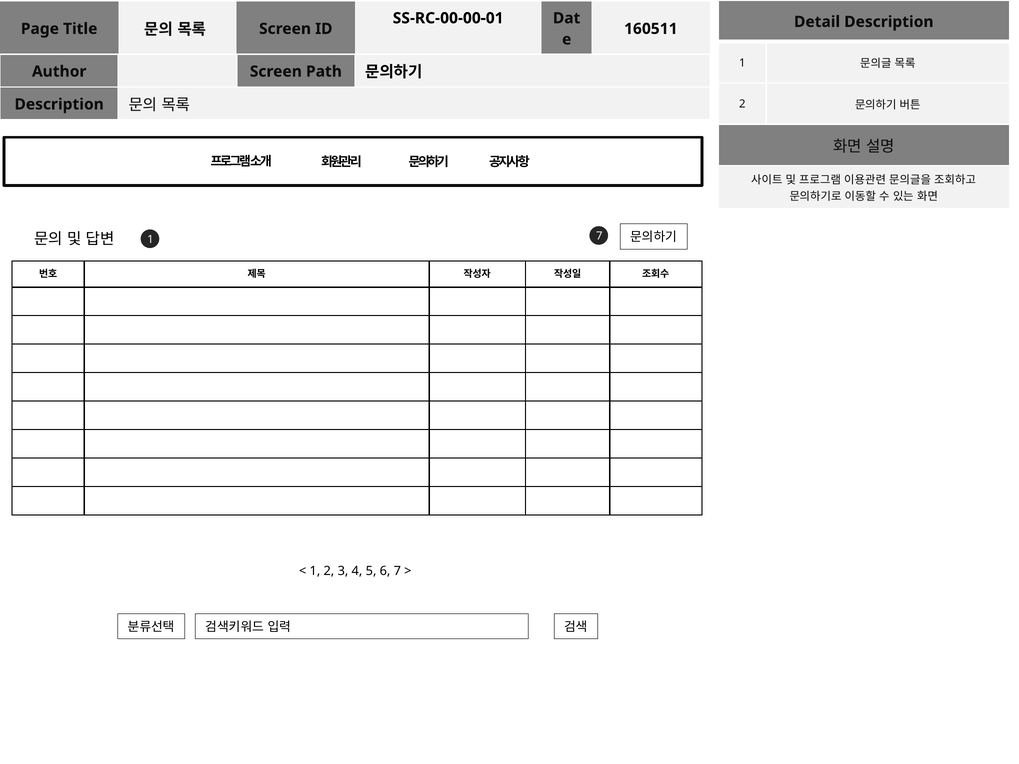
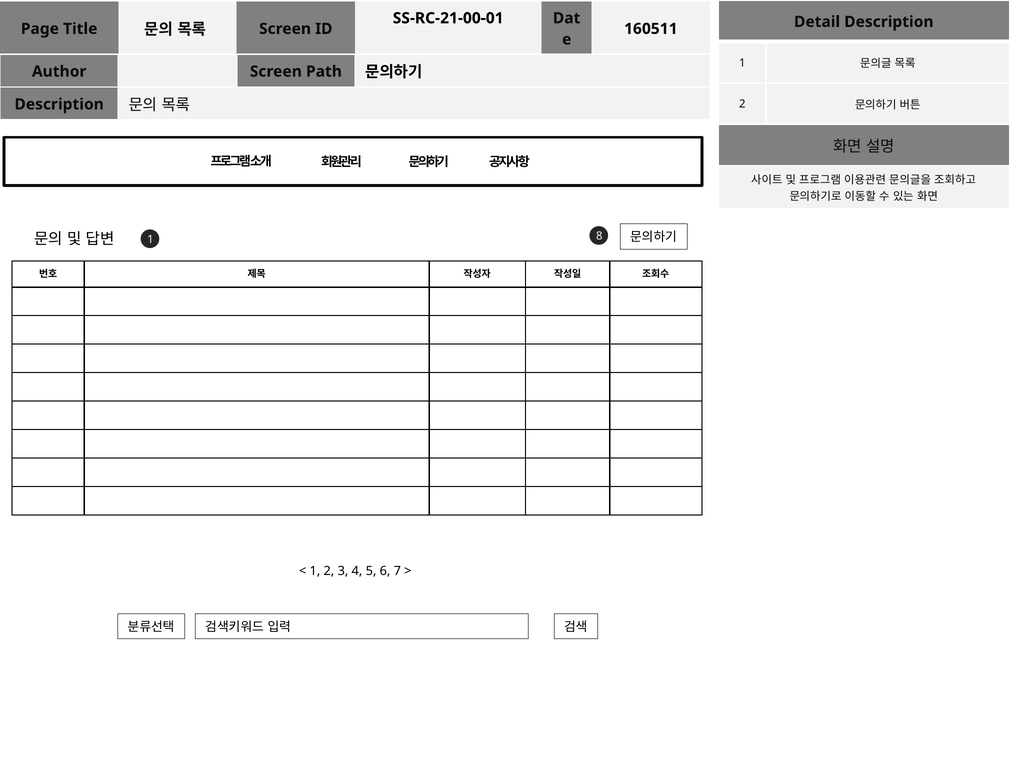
SS-RC-00-00-01: SS-RC-00-00-01 -> SS-RC-21-00-01 (448, 18)
1 7: 7 -> 8 (599, 236)
